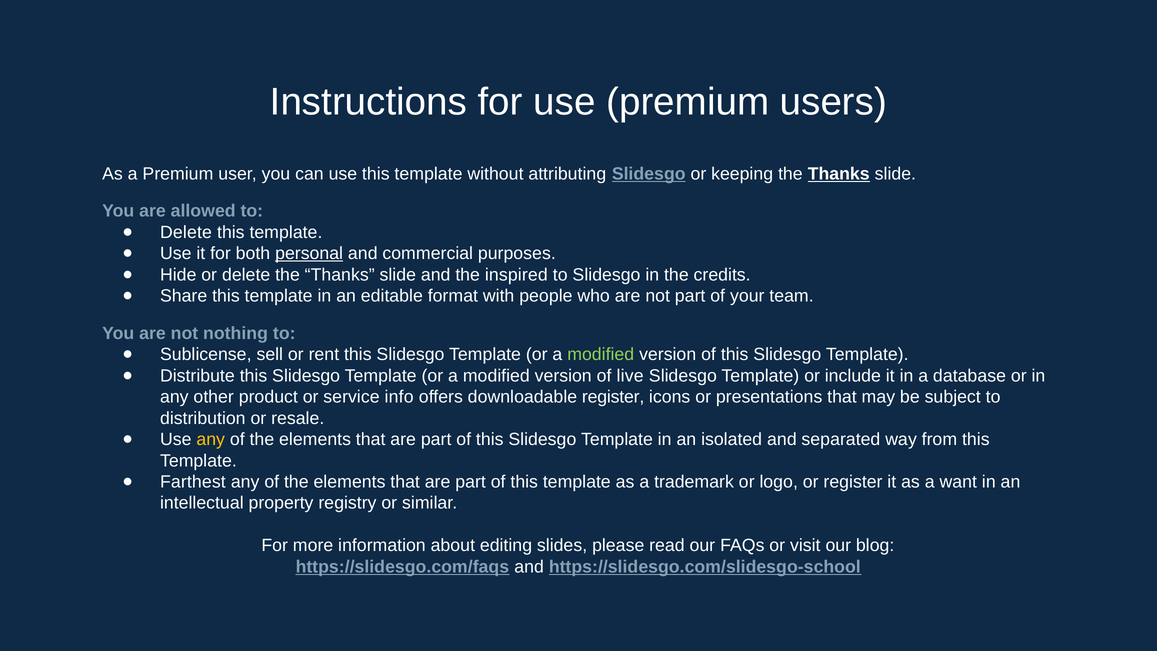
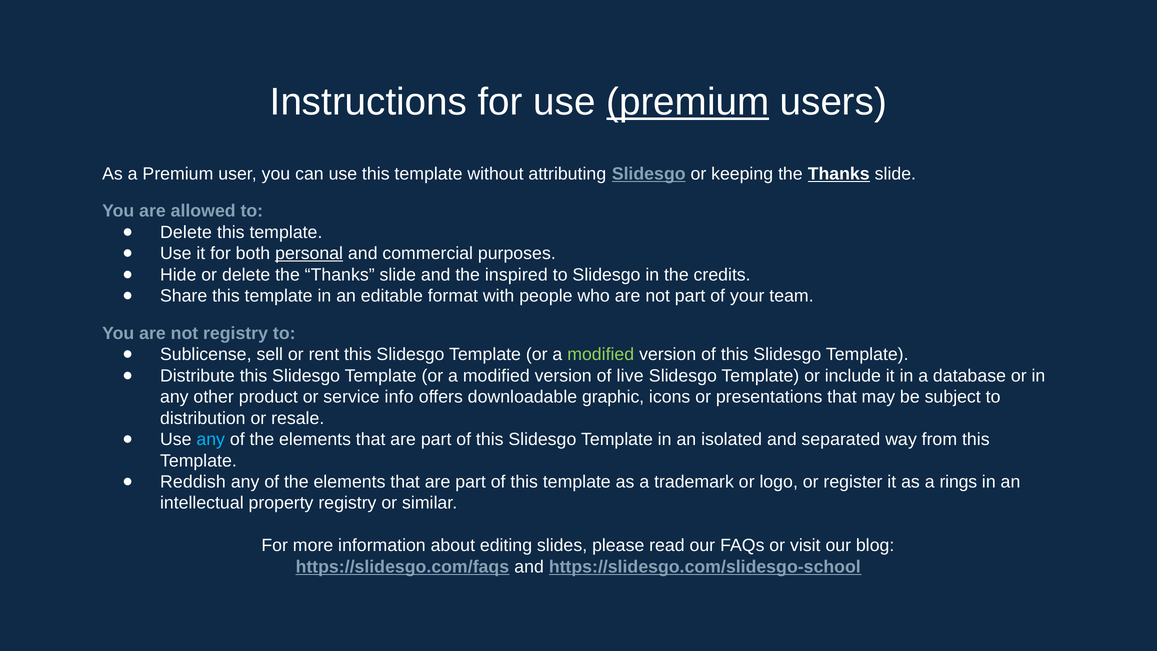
premium underline: none -> present (688, 102)
not nothing: nothing -> registry (236, 333)
downloadable register: register -> graphic (613, 397)
any colour: yellow -> light blue (211, 439)
Farthest: Farthest -> Reddish (193, 482)
want: want -> rings (958, 482)
